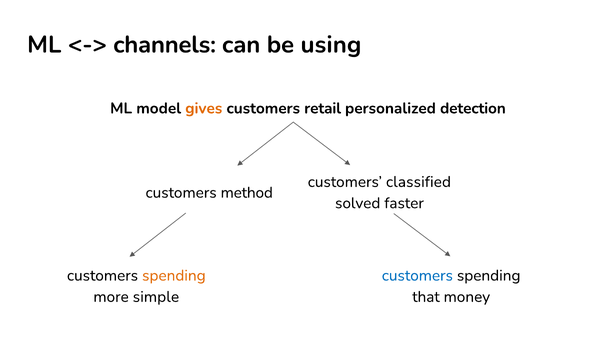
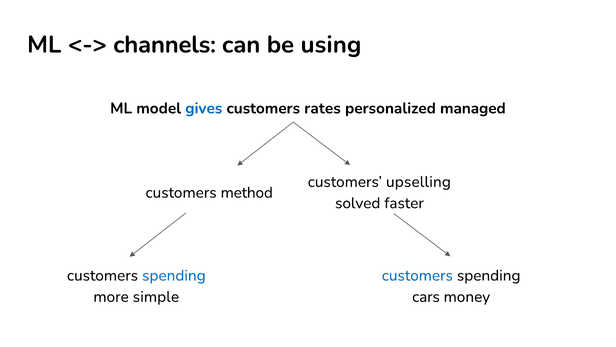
gives colour: orange -> blue (204, 108)
retail: retail -> rates (323, 108)
detection: detection -> managed (473, 108)
classified: classified -> upselling (418, 182)
spending colour: orange -> blue (174, 275)
that: that -> cars (426, 296)
